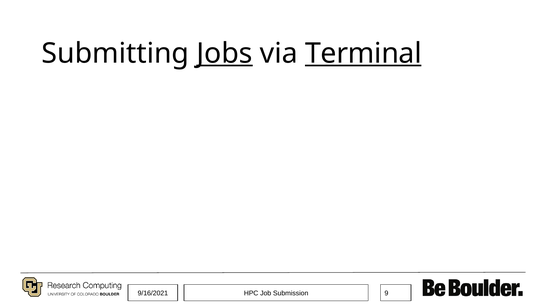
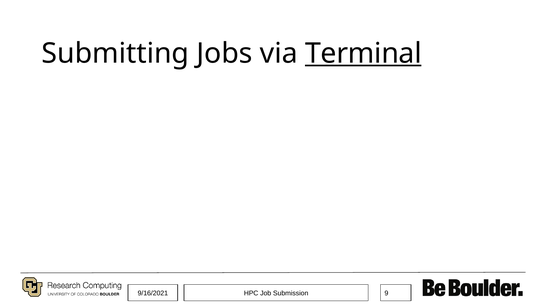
Jobs underline: present -> none (225, 53)
